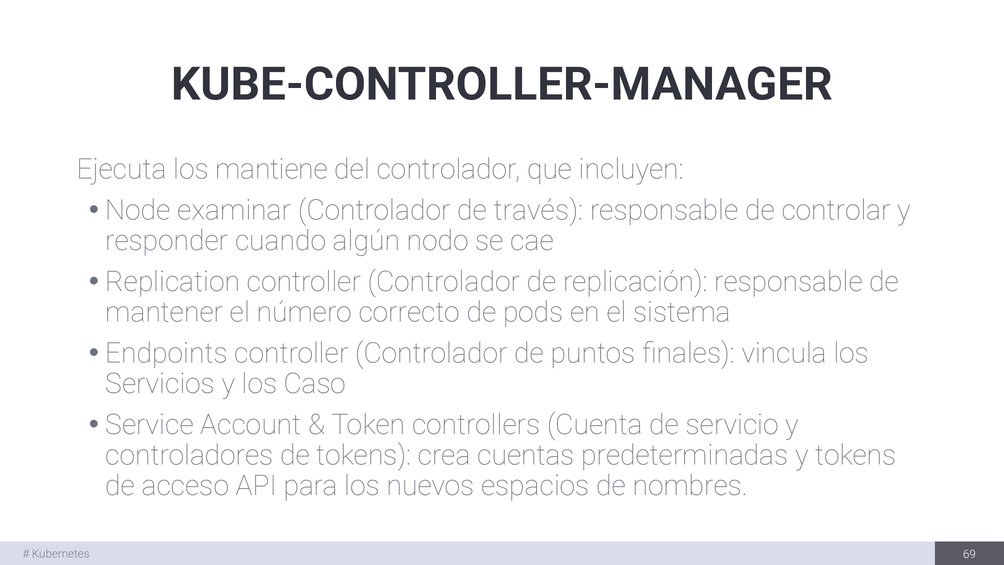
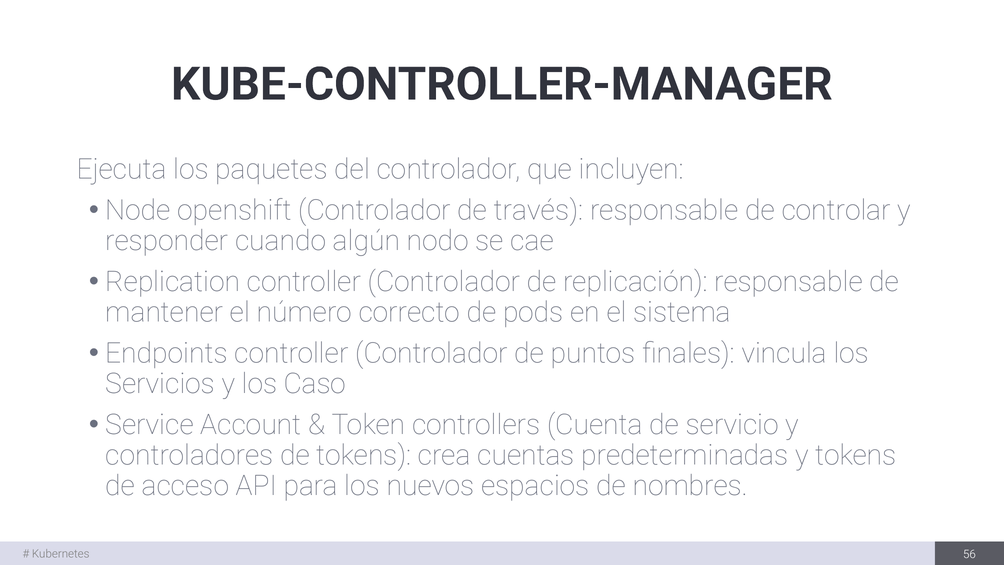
mantiene: mantiene -> paquetes (272, 169)
examinar: examinar -> openshift (234, 210)
69: 69 -> 56 (969, 554)
